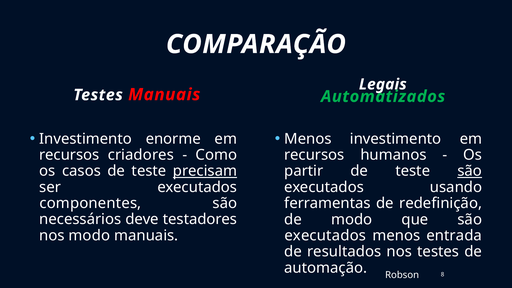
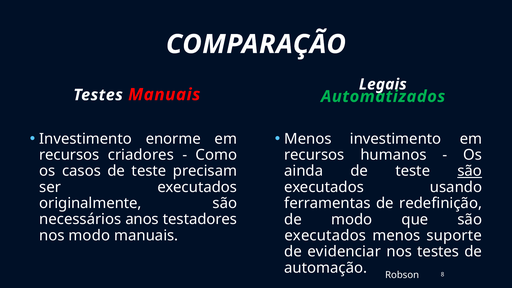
precisam underline: present -> none (205, 171)
partir: partir -> ainda (304, 171)
componentes: componentes -> originalmente (90, 203)
deve: deve -> anos (142, 219)
entrada: entrada -> suporte (454, 236)
resultados: resultados -> evidenciar (344, 252)
